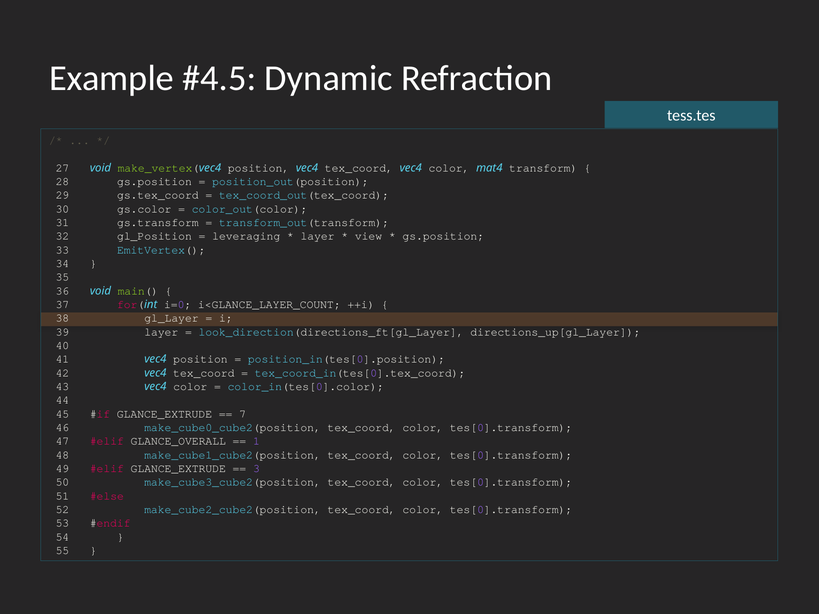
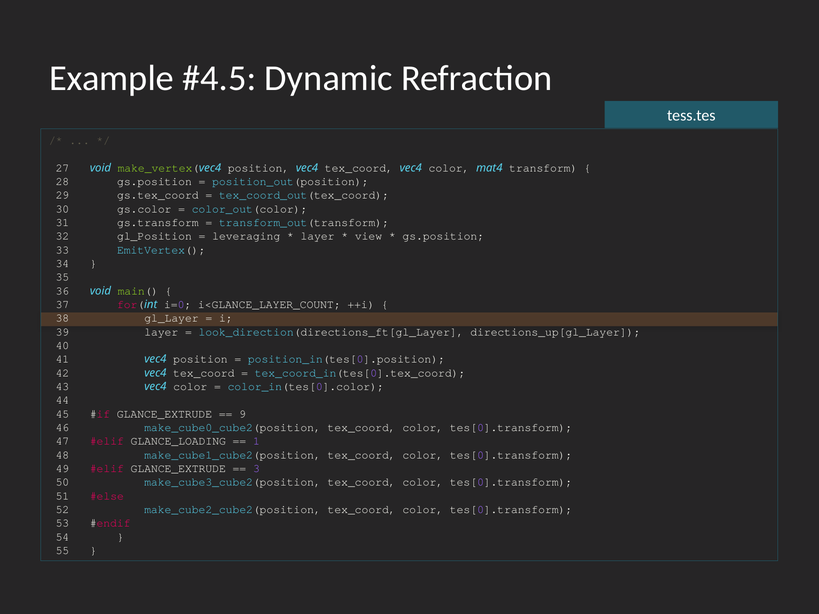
7: 7 -> 9 (243, 414)
GLANCE_OVERALL: GLANCE_OVERALL -> GLANCE_LOADING (178, 441)
